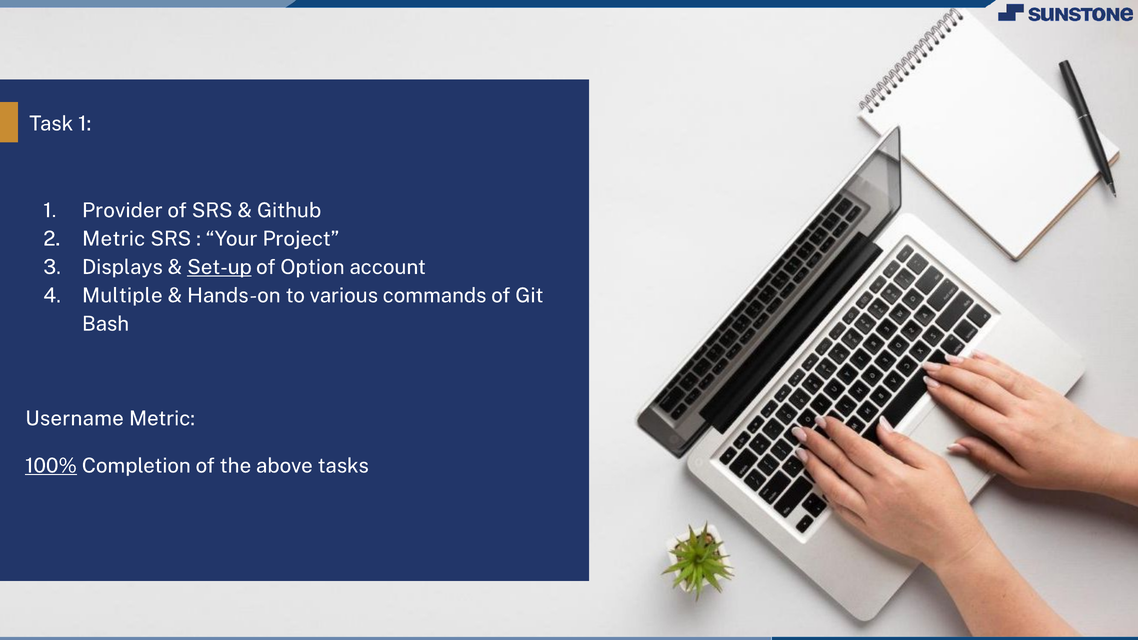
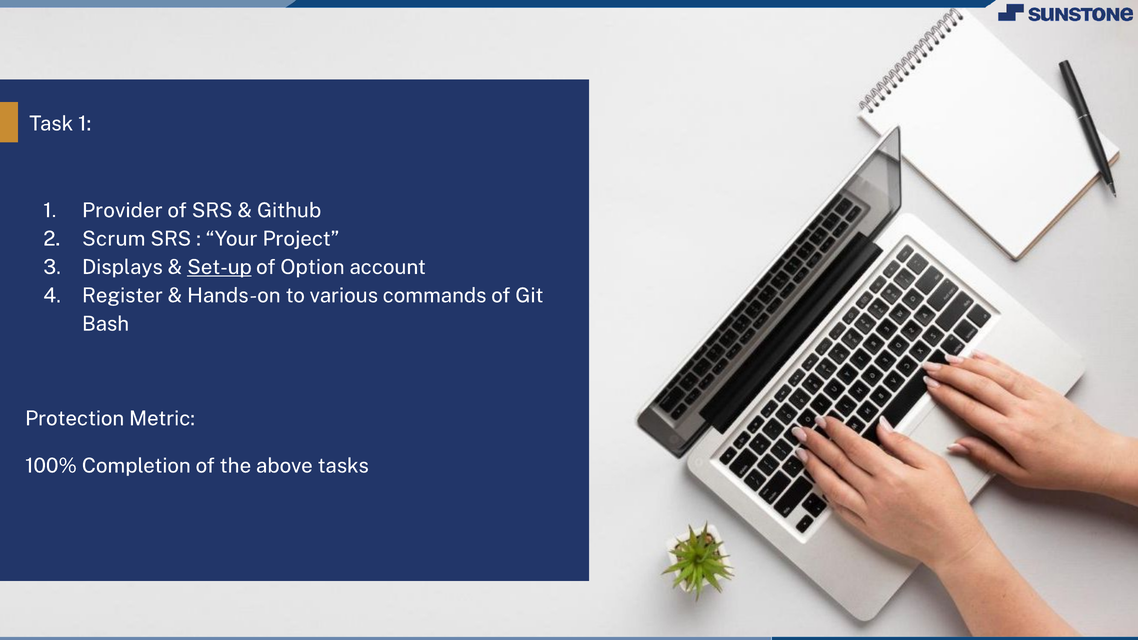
Metric: Metric -> Scrum (114, 239)
Multiple: Multiple -> Register (122, 296)
Username: Username -> Protection (75, 419)
100% underline: present -> none (51, 466)
